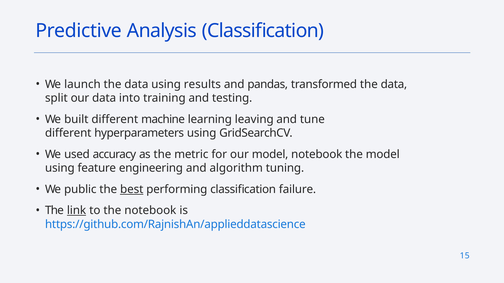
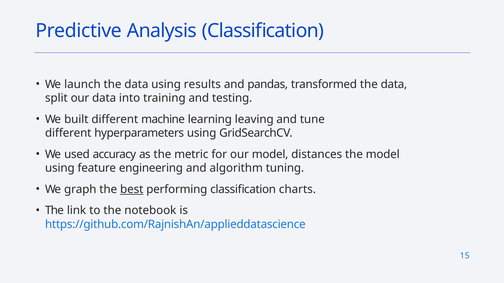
model notebook: notebook -> distances (317, 155)
public: public -> graph (80, 190)
failure: failure -> charts (297, 190)
link underline: present -> none (77, 211)
